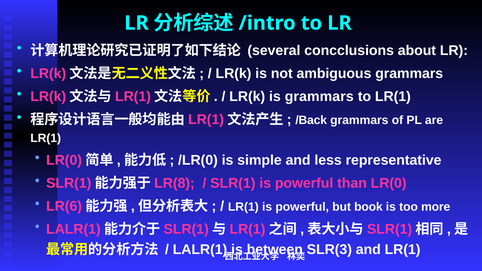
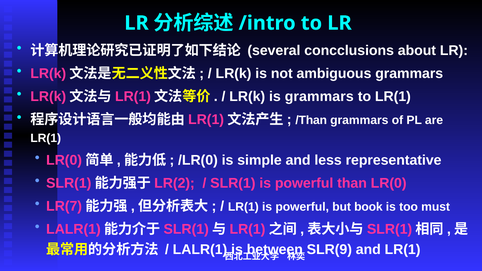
/Back: /Back -> /Than (311, 120)
LR(8: LR(8 -> LR(2 (174, 183)
LR(6: LR(6 -> LR(7 (64, 206)
more: more -> must (436, 207)
SLR(3: SLR(3 -> SLR(9 (329, 250)
